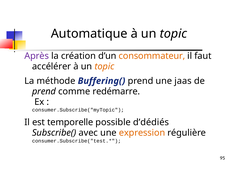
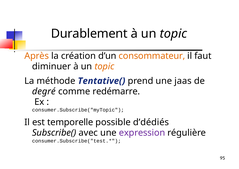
Automatique: Automatique -> Durablement (89, 34)
Après colour: purple -> orange (37, 56)
accélérer: accélérer -> diminuer (52, 66)
Buffering(: Buffering( -> Tentative( (102, 81)
prend: prend -> degré (44, 91)
expression colour: orange -> purple (142, 133)
